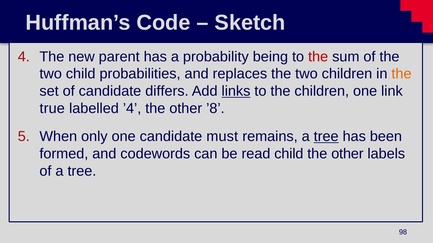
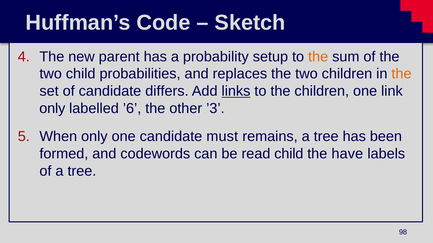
being: being -> setup (270, 57)
the colour: red -> orange (318, 57)
true: true -> only (52, 109)
’4: ’4 -> ’6 (132, 109)
’8: ’8 -> ’3 (215, 109)
tree underline: present -> none (326, 137)
other: other -> have (347, 154)
